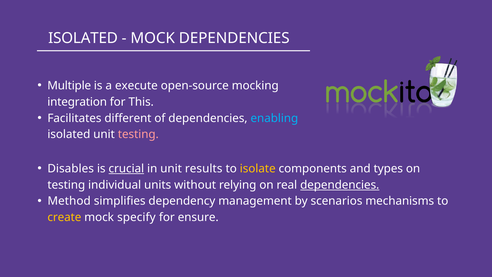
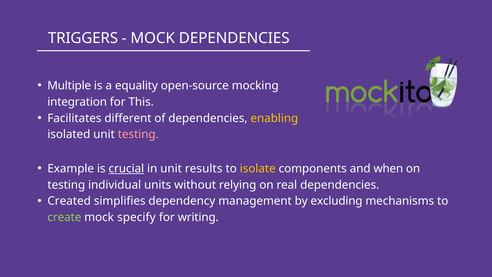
ISOLATED: ISOLATED -> TRIGGERS (83, 38)
execute: execute -> equality (136, 86)
enabling colour: light blue -> yellow (274, 118)
Disables: Disables -> Example (71, 168)
types: types -> when (388, 168)
dependencies underline: present -> none (340, 185)
Method: Method -> Created (69, 201)
scenarios: scenarios -> excluding (337, 201)
create colour: yellow -> light green (64, 217)
ensure: ensure -> writing (198, 217)
